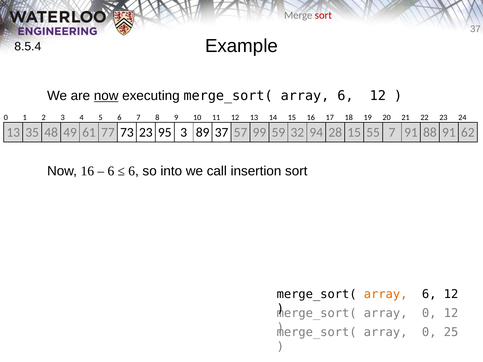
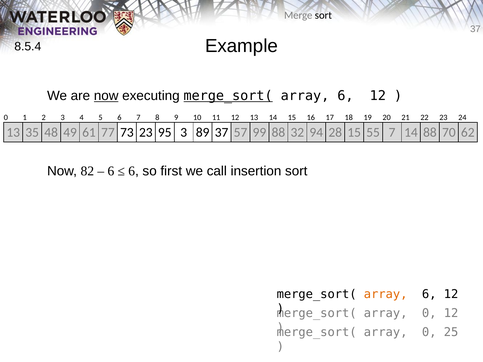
sort colour: red -> black (323, 15)
merge_sort( underline: none -> present (228, 96)
99 59: 59 -> 88 (278, 132)
7 91: 91 -> 14 (411, 132)
88 91: 91 -> 70 (449, 132)
Now 16: 16 -> 82 (87, 171)
into: into -> first (171, 171)
